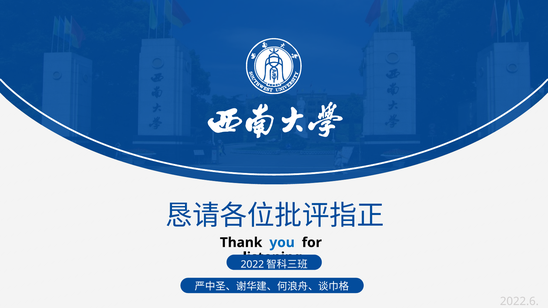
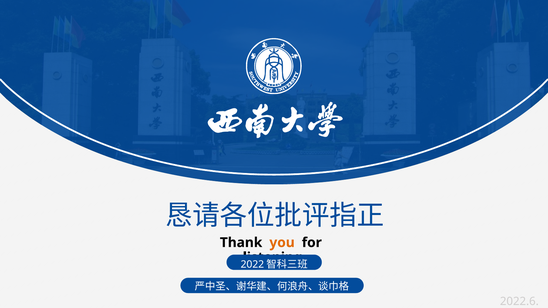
you colour: blue -> orange (282, 243)
